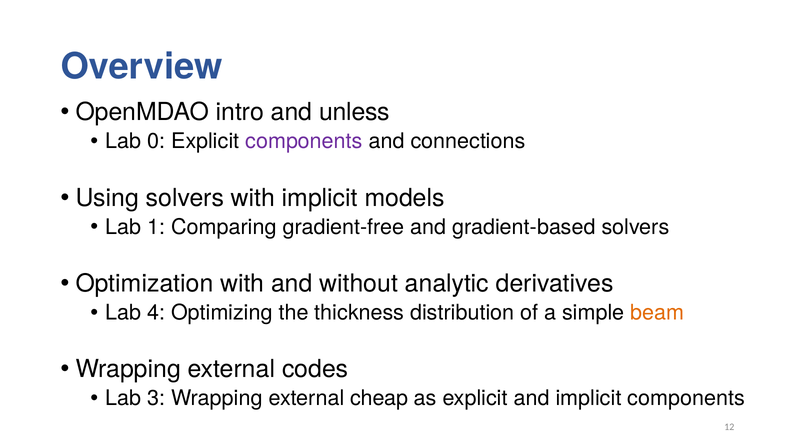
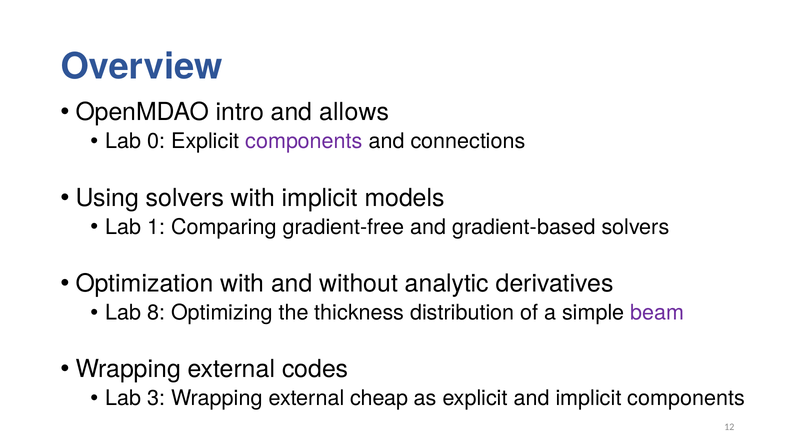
unless: unless -> allows (354, 112)
4: 4 -> 8 (156, 313)
beam colour: orange -> purple (657, 313)
